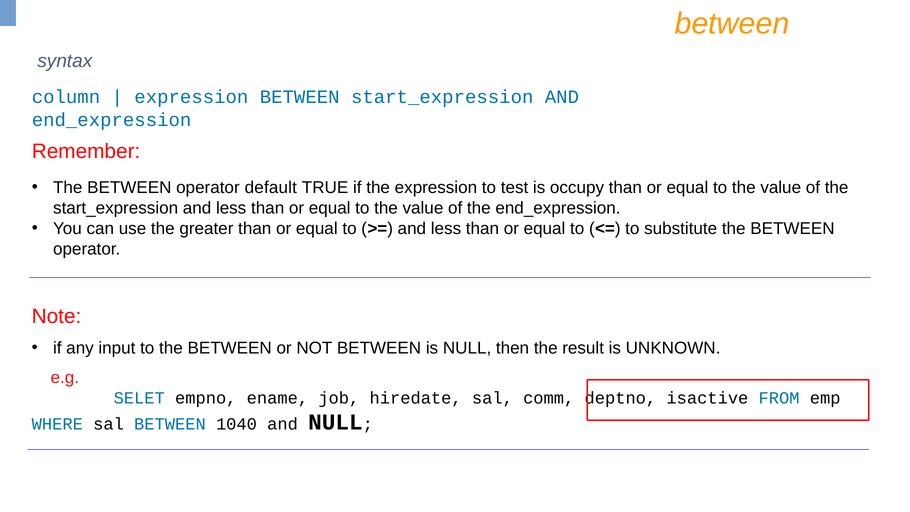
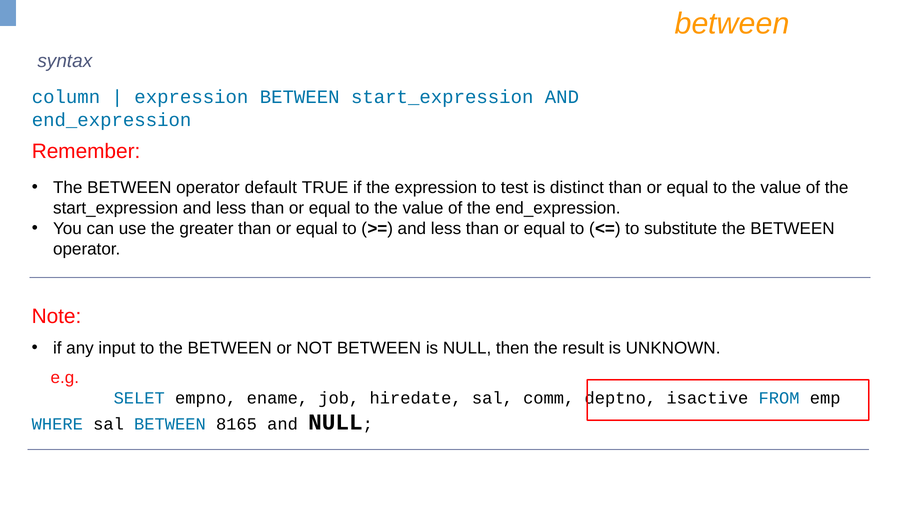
occupy: occupy -> distinct (577, 187)
1040: 1040 -> 8165 (236, 424)
